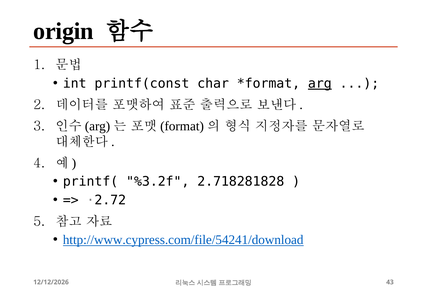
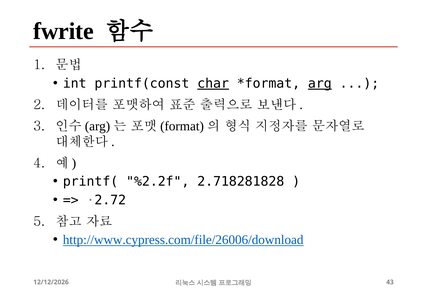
origin: origin -> fwrite (63, 31)
char underline: none -> present (213, 83)
%3.2f: %3.2f -> %2.2f (158, 181)
http://www.cypress.com/file/54241/download: http://www.cypress.com/file/54241/download -> http://www.cypress.com/file/26006/download (183, 240)
